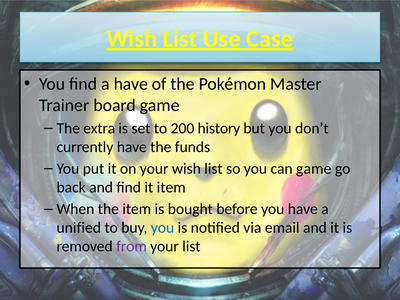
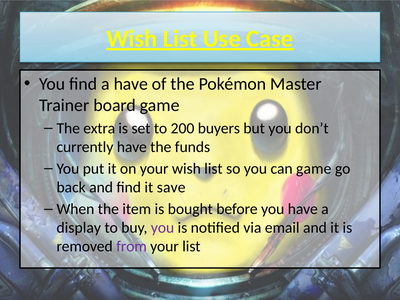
history: history -> buyers (219, 128)
it item: item -> save (171, 187)
unified: unified -> display (79, 228)
you colour: blue -> purple (163, 228)
